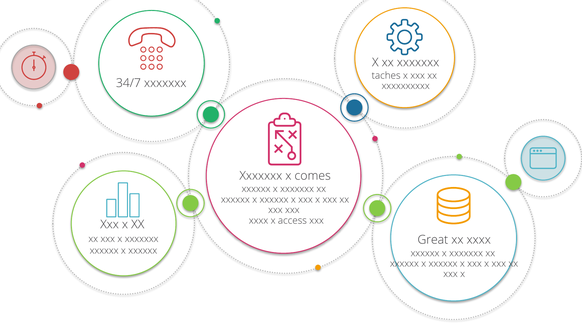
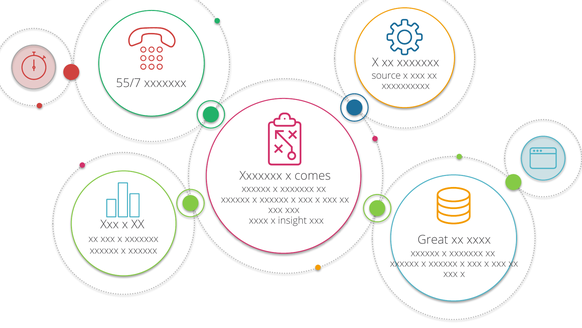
taches: taches -> source (386, 75)
34/7: 34/7 -> 55/7 (128, 83)
access: access -> insight (292, 220)
